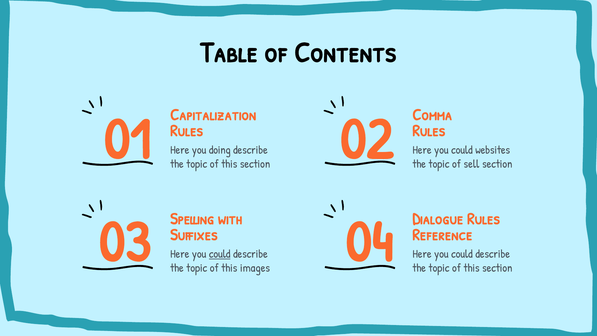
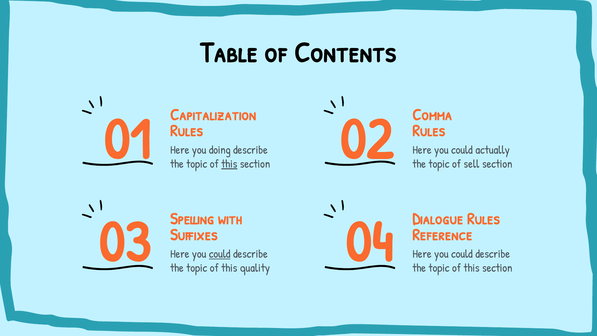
websites: websites -> actually (493, 150)
this underline: none -> present (229, 164)
images: images -> quality (255, 268)
